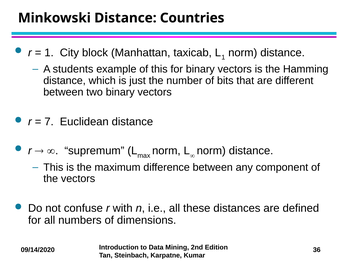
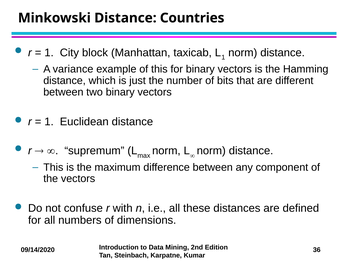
students: students -> variance (73, 69)
7: 7 -> 1 (49, 122)
